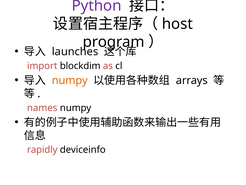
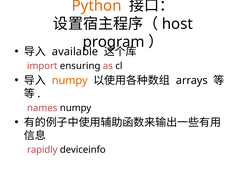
Python colour: purple -> orange (97, 6)
launches: launches -> available (75, 52)
blockdim: blockdim -> ensuring (80, 66)
